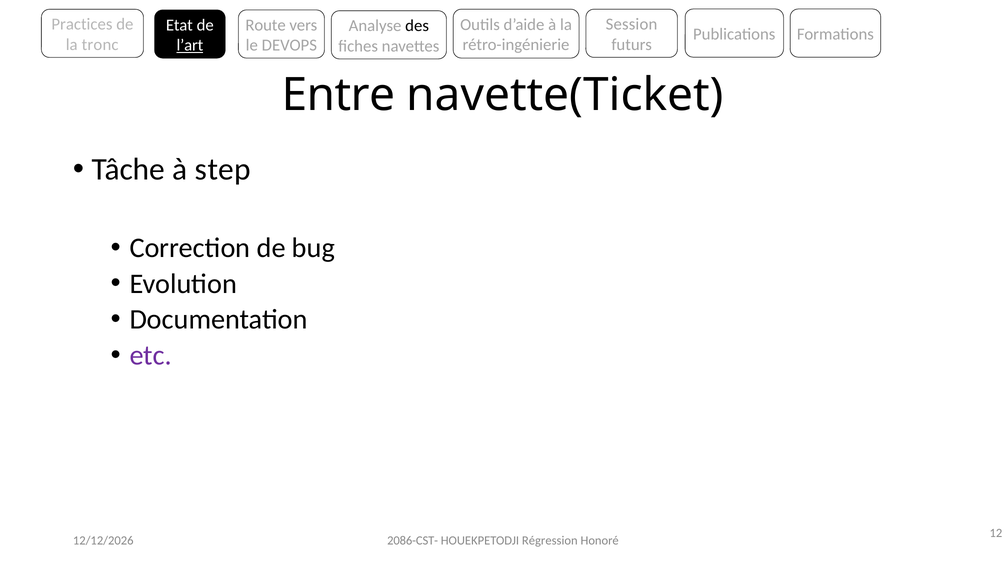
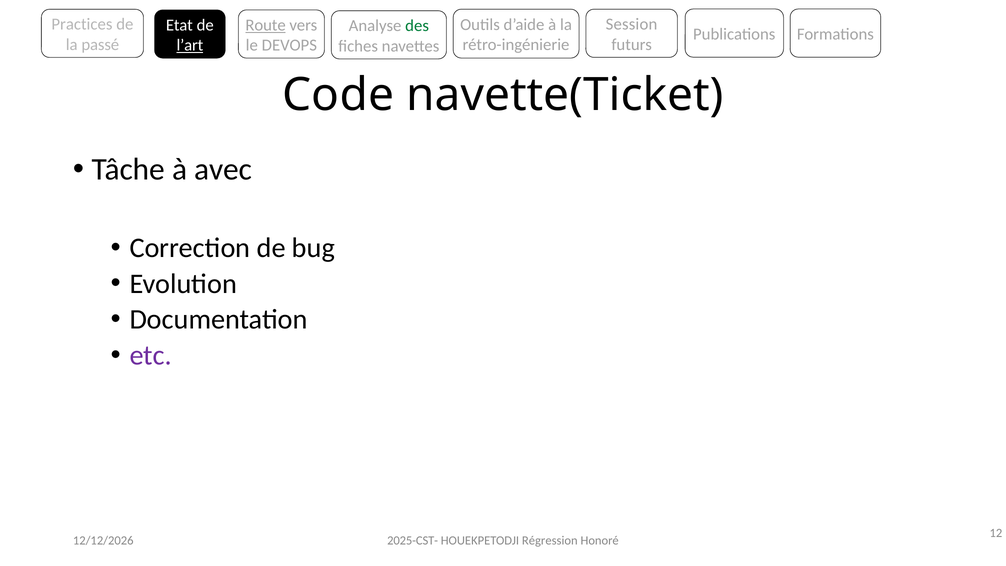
Route underline: none -> present (266, 25)
des colour: black -> green (417, 26)
tronc: tronc -> passé (100, 45)
Entre: Entre -> Code (338, 95)
step: step -> avec (223, 169)
2086-CST-: 2086-CST- -> 2025-CST- (413, 540)
